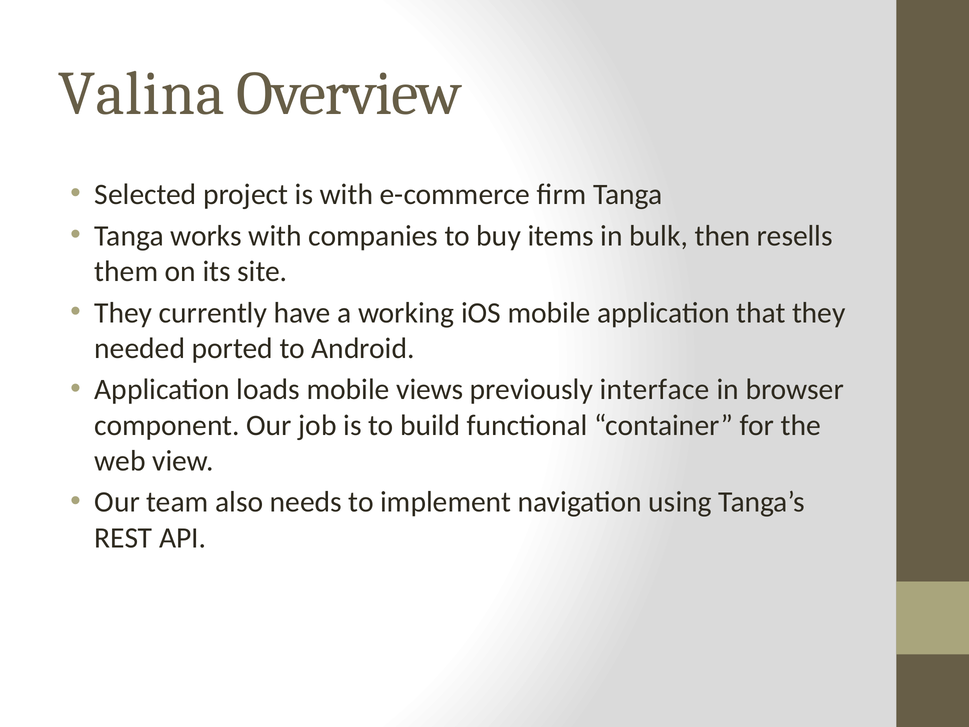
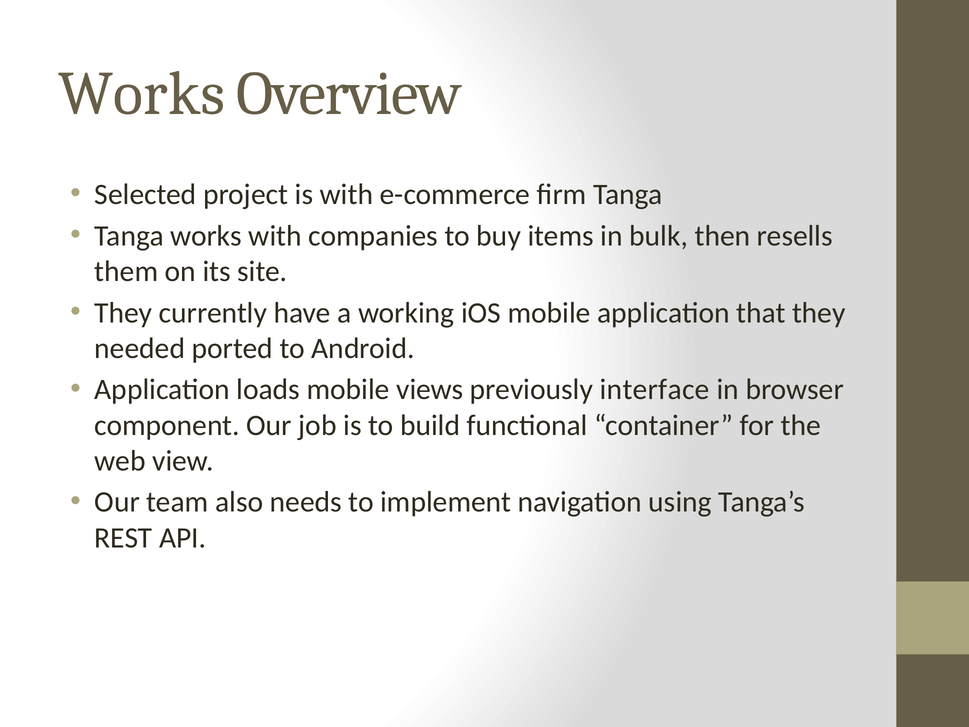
Valina: Valina -> Works (142, 94)
